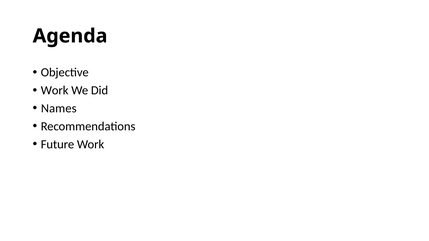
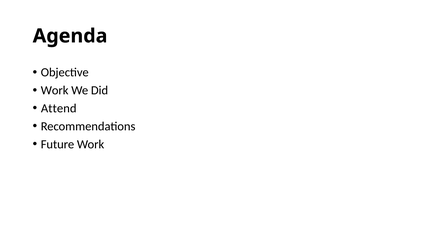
Names: Names -> Attend (59, 109)
